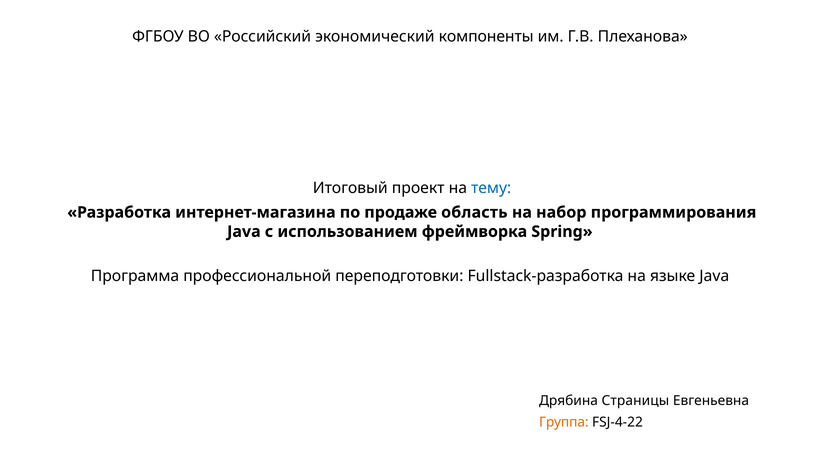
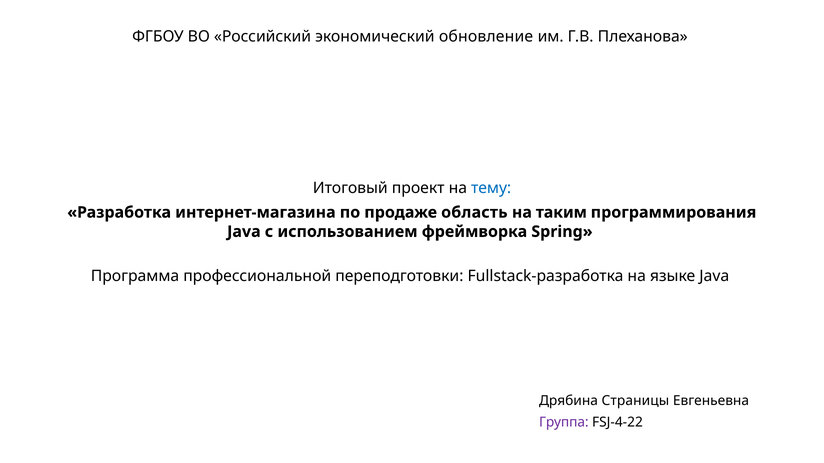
компоненты: компоненты -> обновление (486, 37)
набор: набор -> таким (561, 213)
Группа colour: orange -> purple (564, 423)
